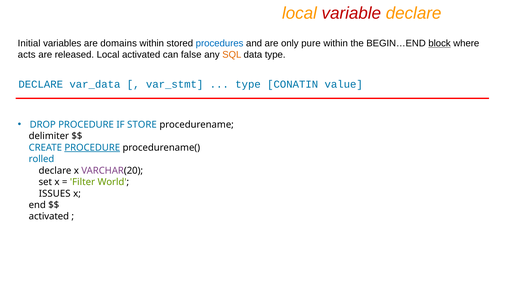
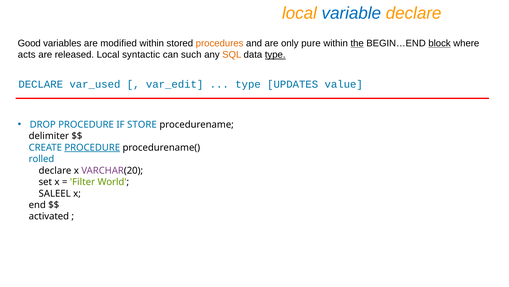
variable colour: red -> blue (351, 13)
Initial: Initial -> Good (29, 43)
domains: domains -> modified (119, 43)
procedures colour: blue -> orange (220, 43)
the underline: none -> present (357, 43)
Local activated: activated -> syntactic (141, 55)
false: false -> such (191, 55)
type underline: none -> present (275, 55)
var_data: var_data -> var_used (95, 84)
var_stmt: var_stmt -> var_edit (175, 84)
CONATIN: CONATIN -> UPDATES (293, 84)
ISSUES: ISSUES -> SALEEL (55, 193)
